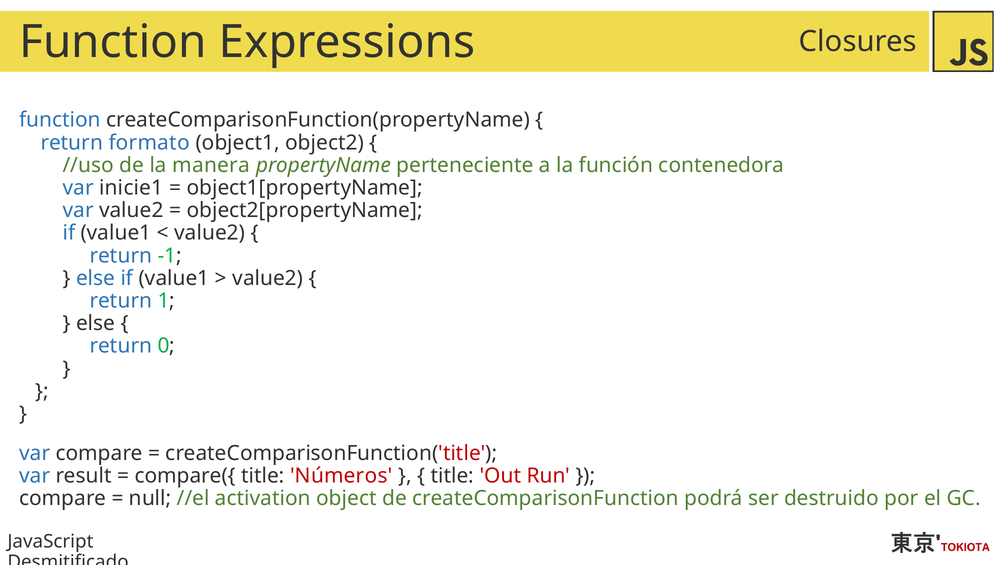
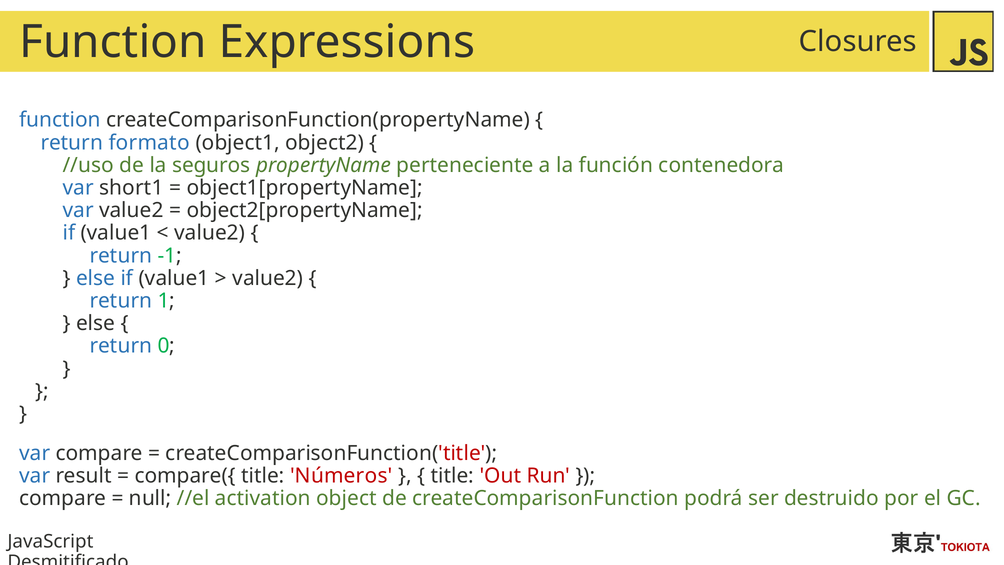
manera: manera -> seguros (211, 165)
inicie1: inicie1 -> short1 (131, 188)
